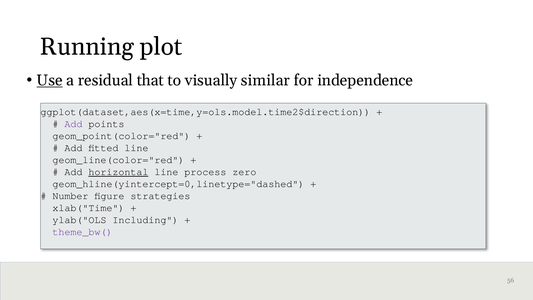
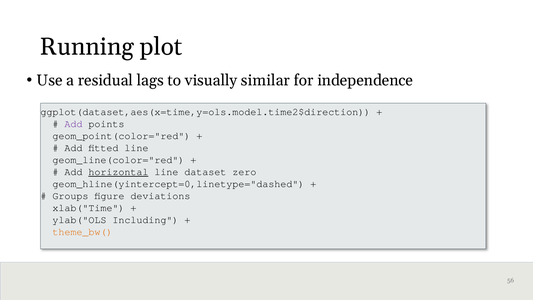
Use underline: present -> none (50, 80)
that: that -> lags (150, 80)
process: process -> dataset (205, 172)
Number: Number -> Groups (70, 196)
strategies: strategies -> deviations (160, 196)
theme_bw( colour: purple -> orange (82, 232)
